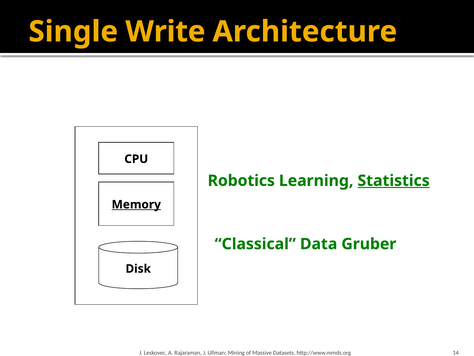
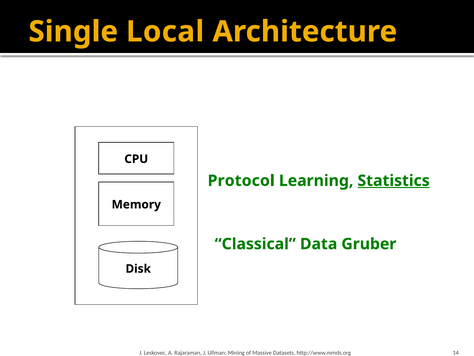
Write: Write -> Local (165, 32)
Robotics: Robotics -> Protocol (241, 180)
Memory underline: present -> none (136, 204)
